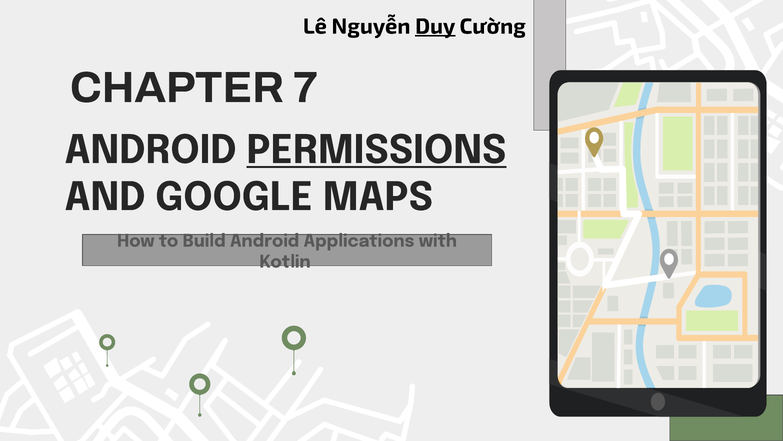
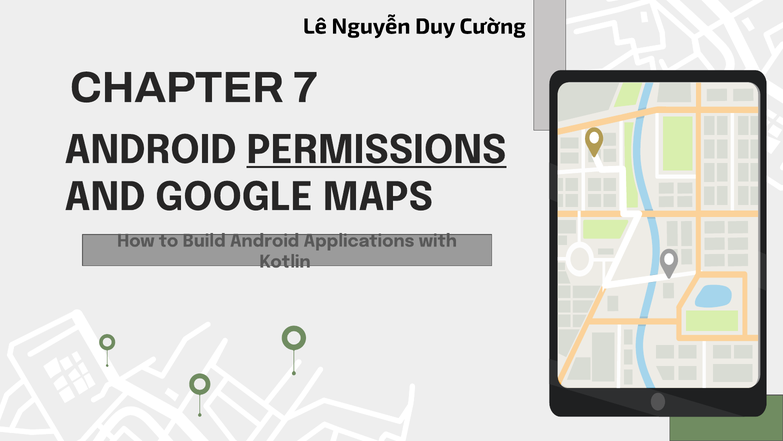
Duy underline: present -> none (435, 26)
